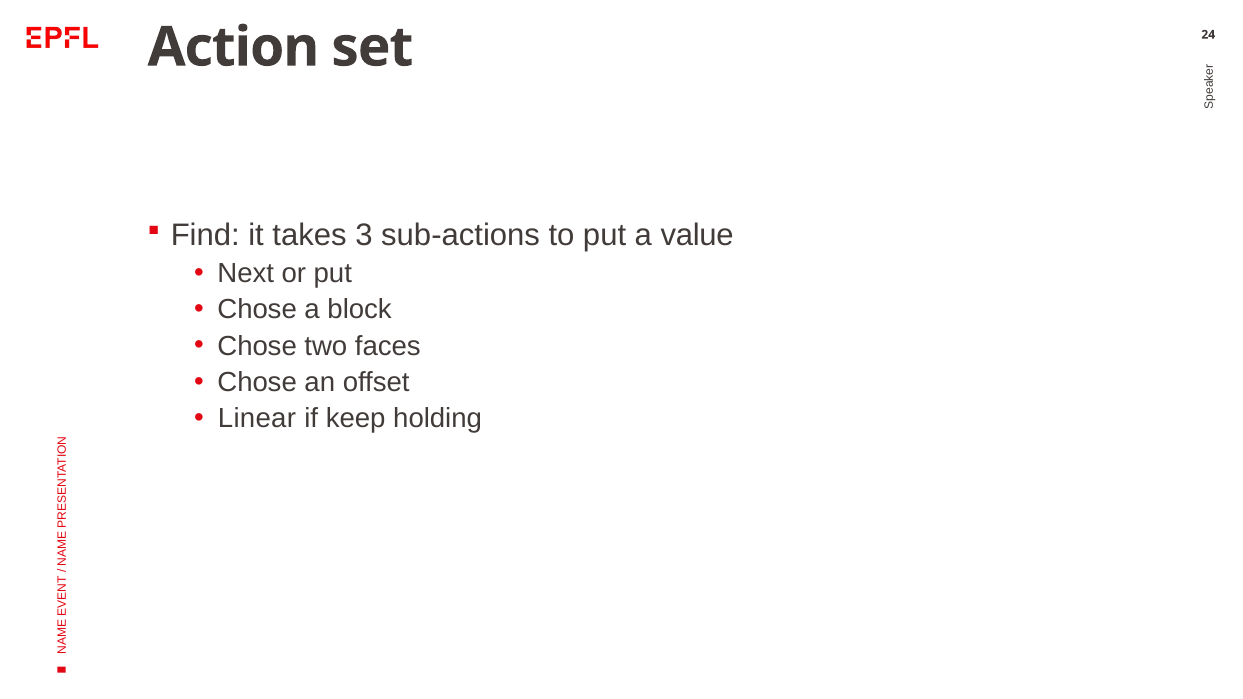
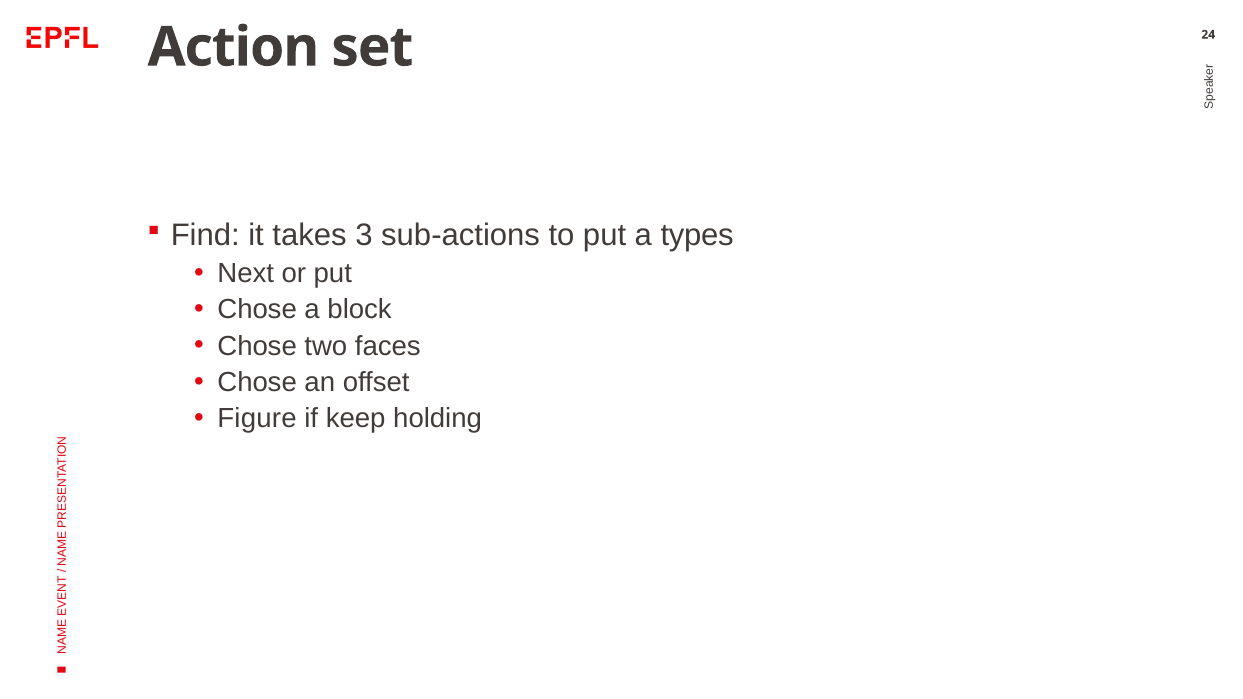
value: value -> types (697, 235)
Linear: Linear -> Figure (257, 419)
